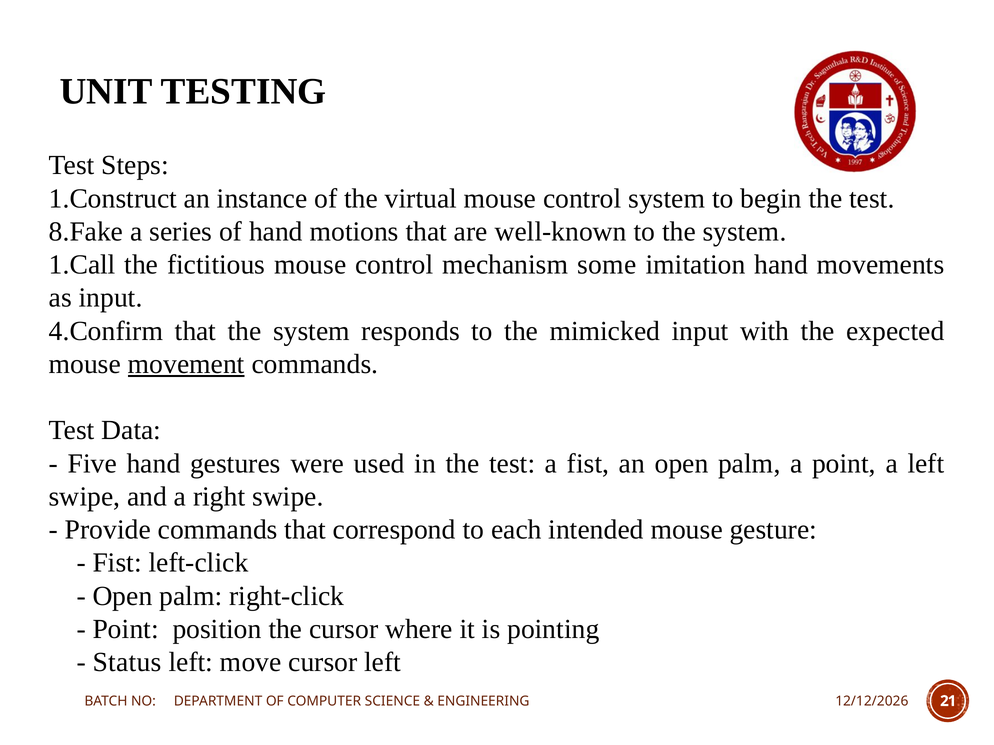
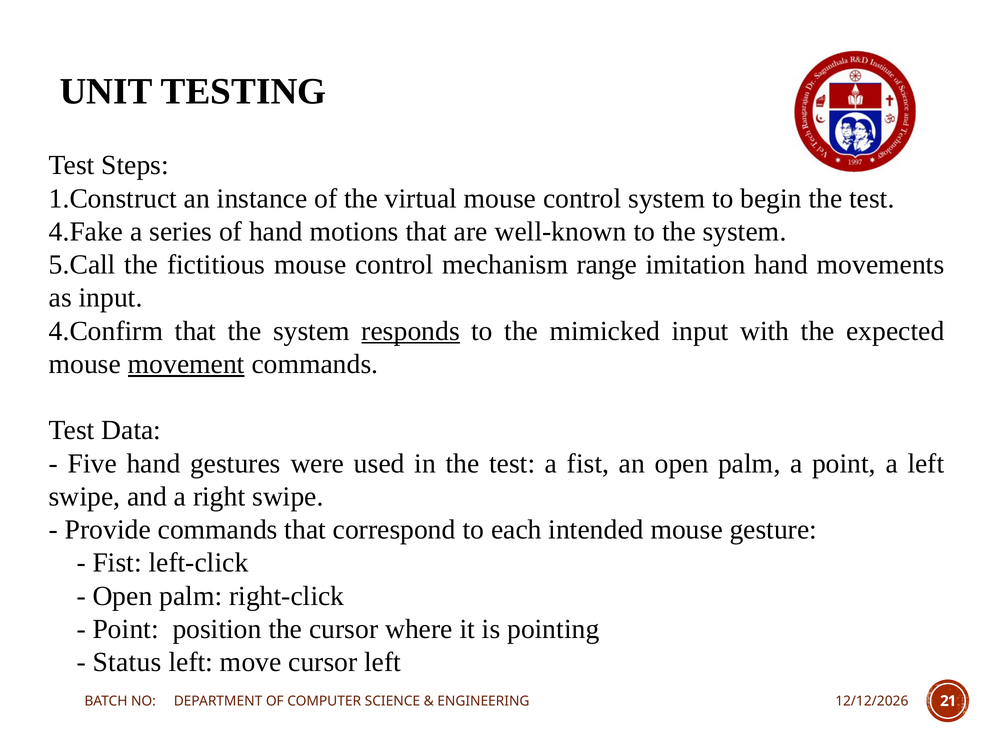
8.Fake: 8.Fake -> 4.Fake (86, 232)
1.Call: 1.Call -> 5.Call (82, 265)
some: some -> range (607, 265)
responds underline: none -> present (411, 331)
